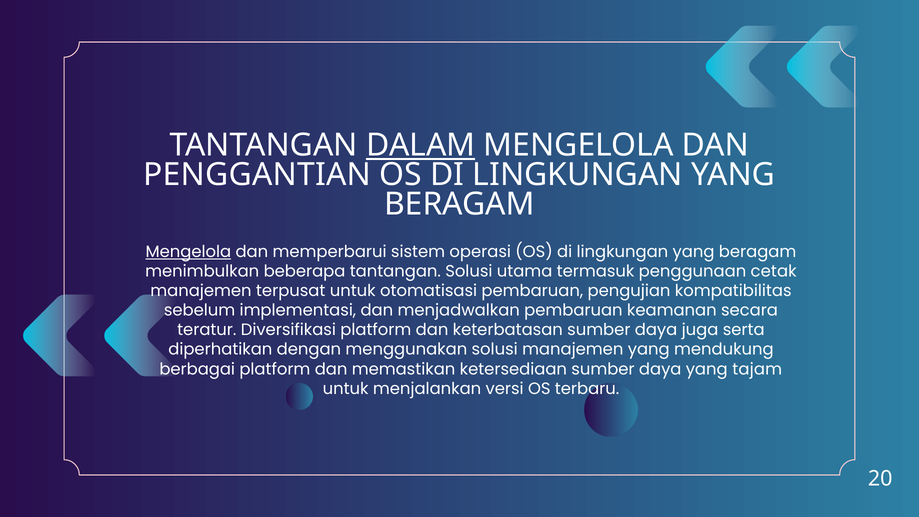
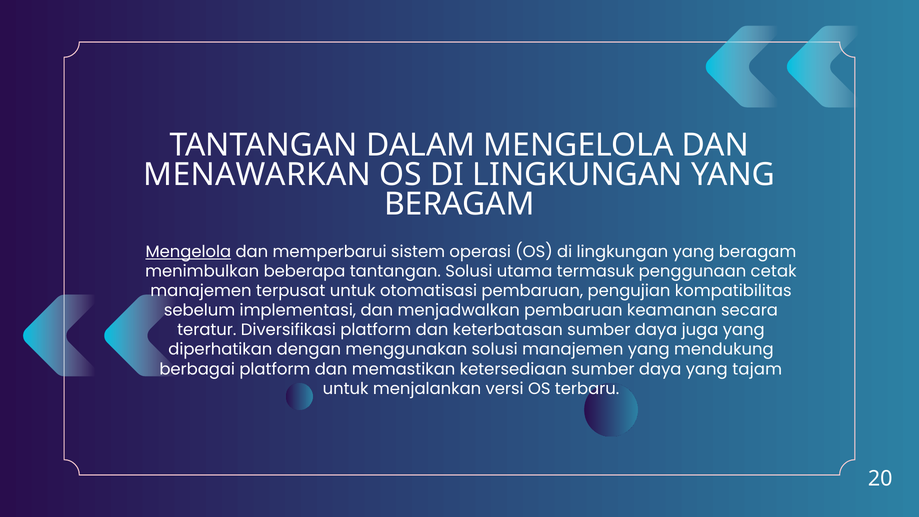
DALAM underline: present -> none (421, 145)
PENGGANTIAN: PENGGANTIAN -> MENAWARKAN (257, 175)
juga serta: serta -> yang (744, 330)
